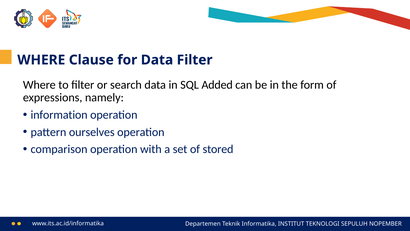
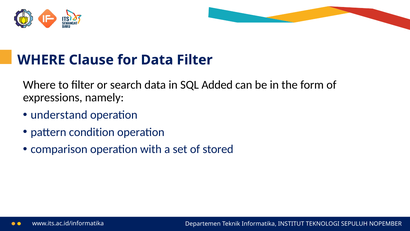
information: information -> understand (59, 115)
ourselves: ourselves -> condition (92, 132)
